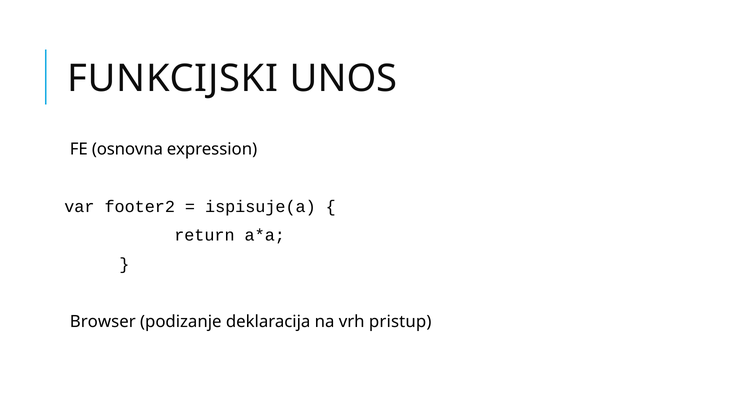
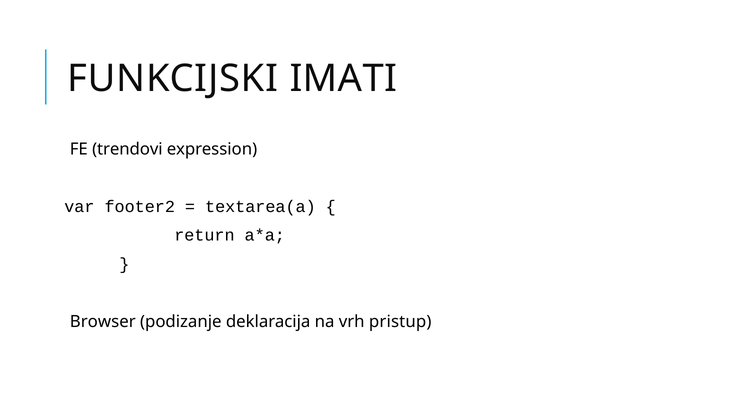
UNOS: UNOS -> IMATI (343, 79)
osnovna: osnovna -> trendovi (127, 149)
ispisuje(a: ispisuje(a -> textarea(a (260, 207)
